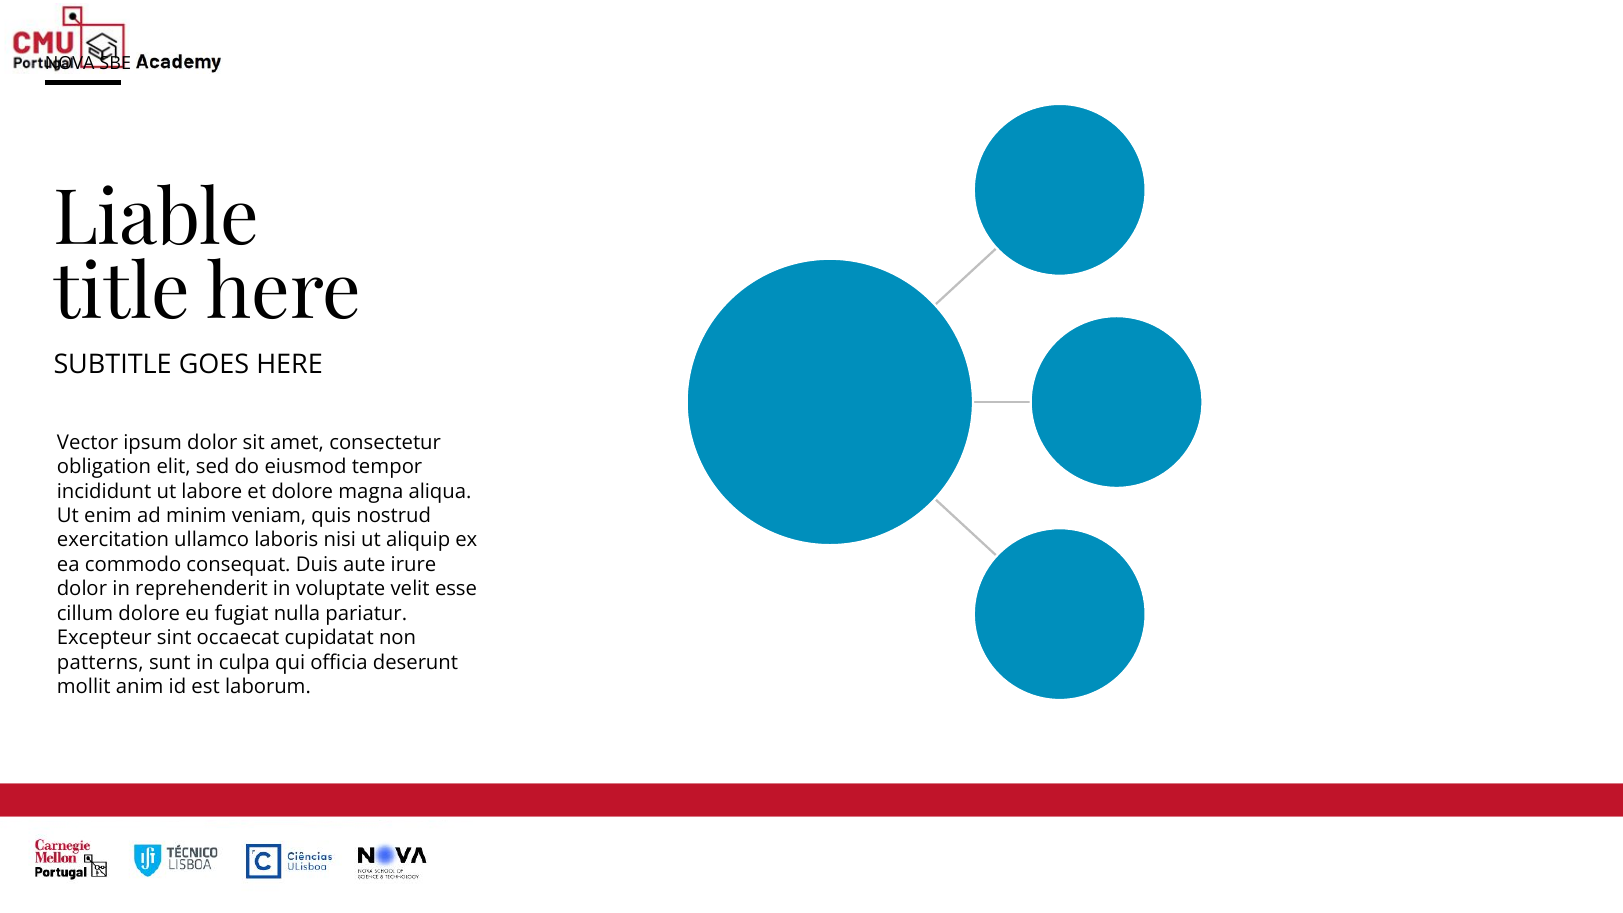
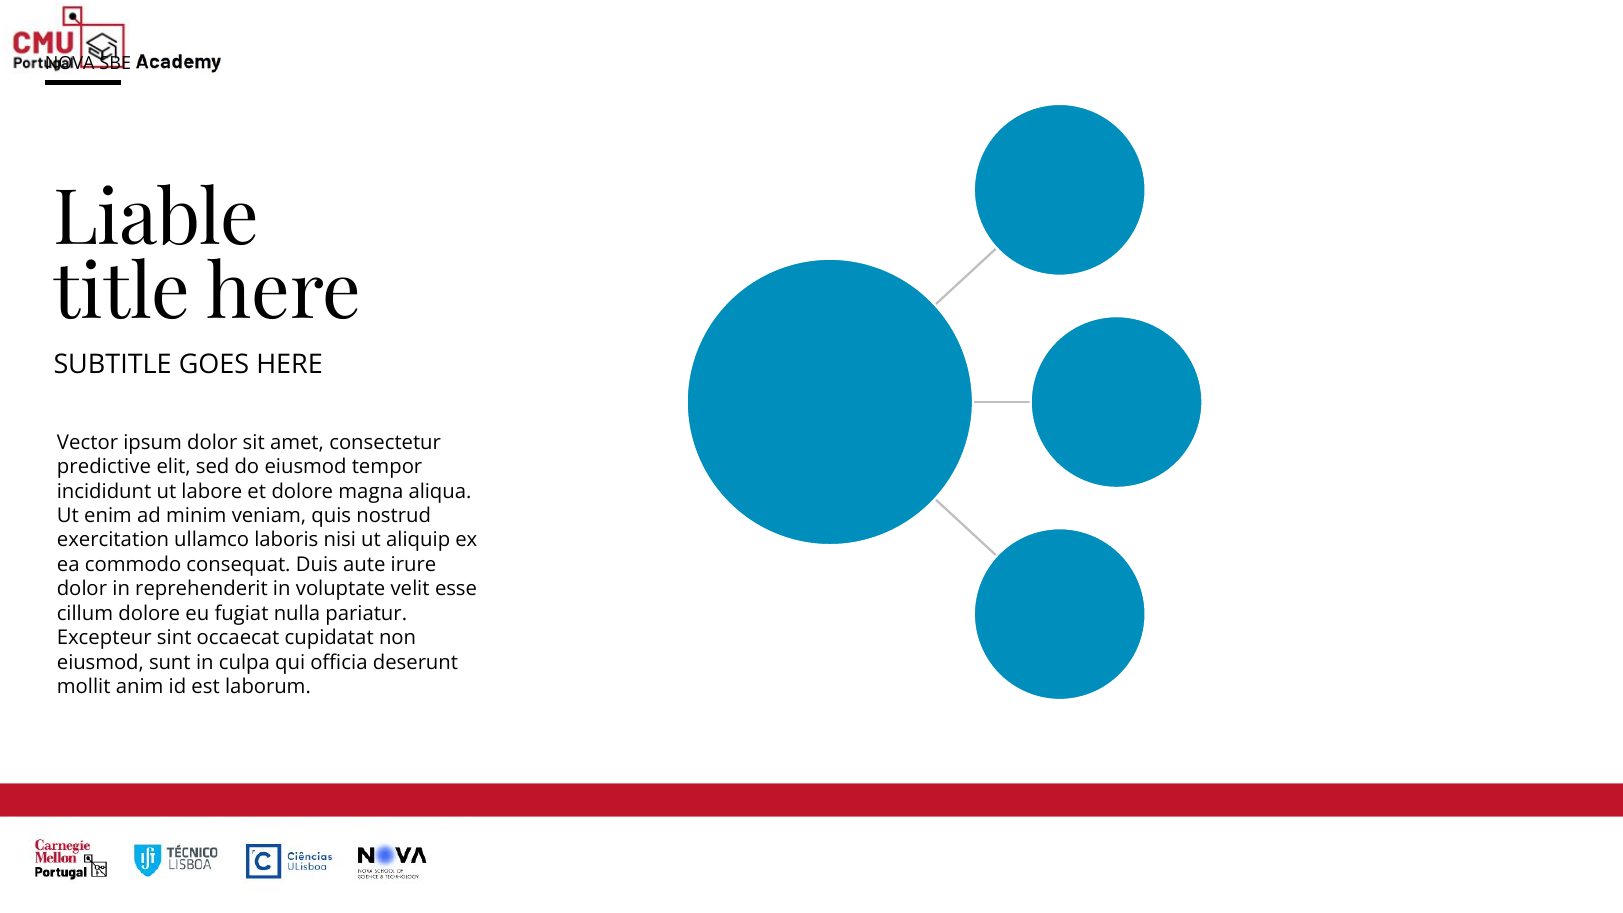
obligation: obligation -> predictive (104, 467)
patterns: patterns -> eiusmod (100, 662)
